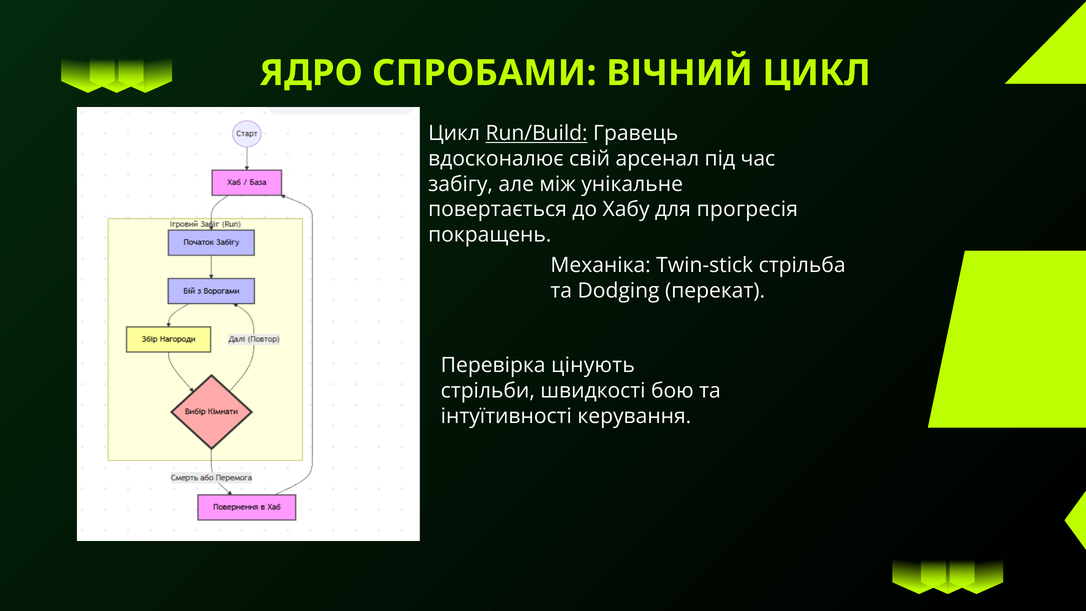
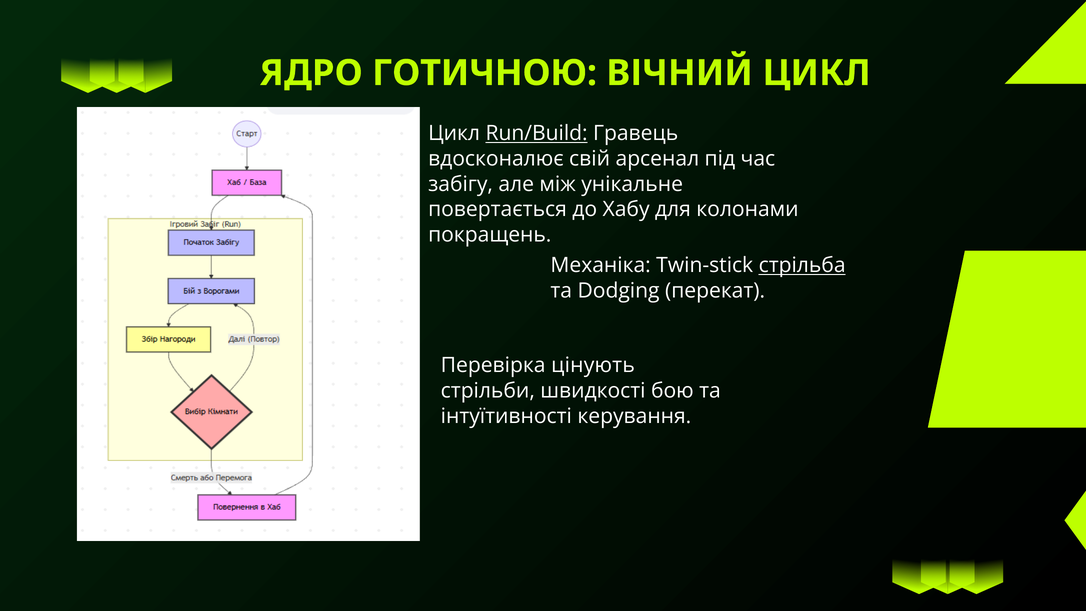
СПРОБАМИ: СПРОБАМИ -> ГОТИЧНОЮ (485, 73)
прогресія: прогресія -> колонами (747, 209)
стрільба underline: none -> present (802, 265)
